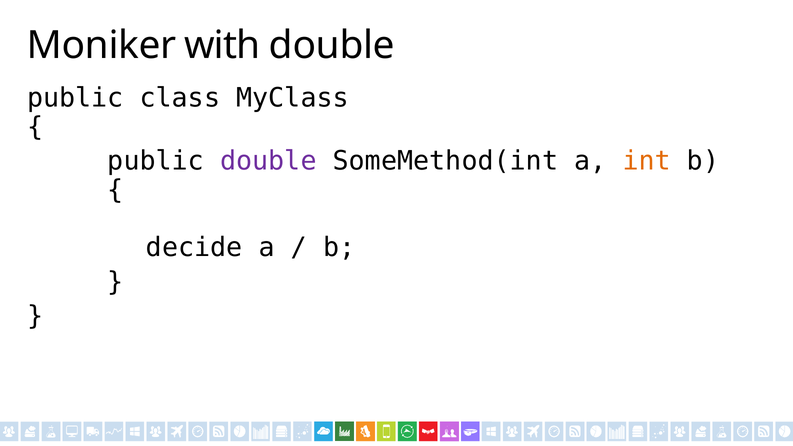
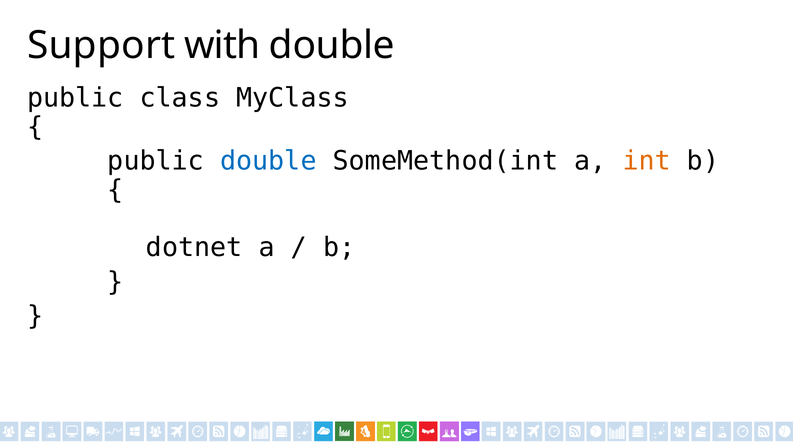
Moniker: Moniker -> Support (101, 46)
double colour: purple -> blue (268, 161)
decide: decide -> dotnet (194, 248)
